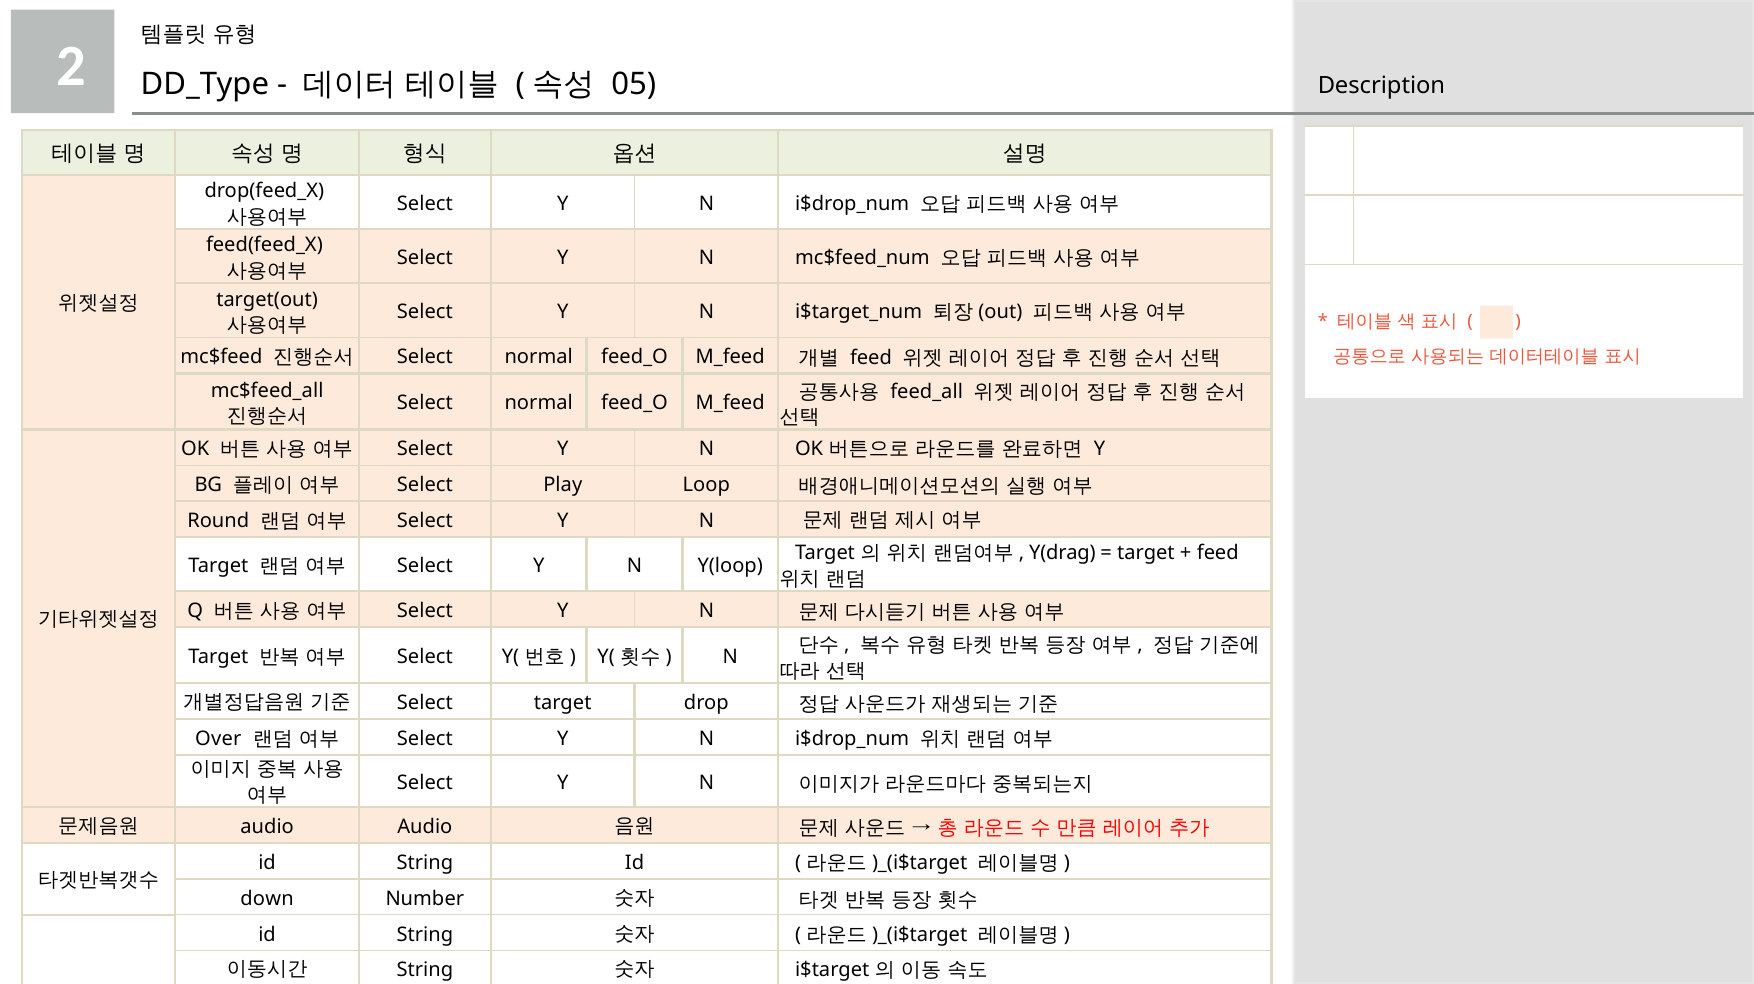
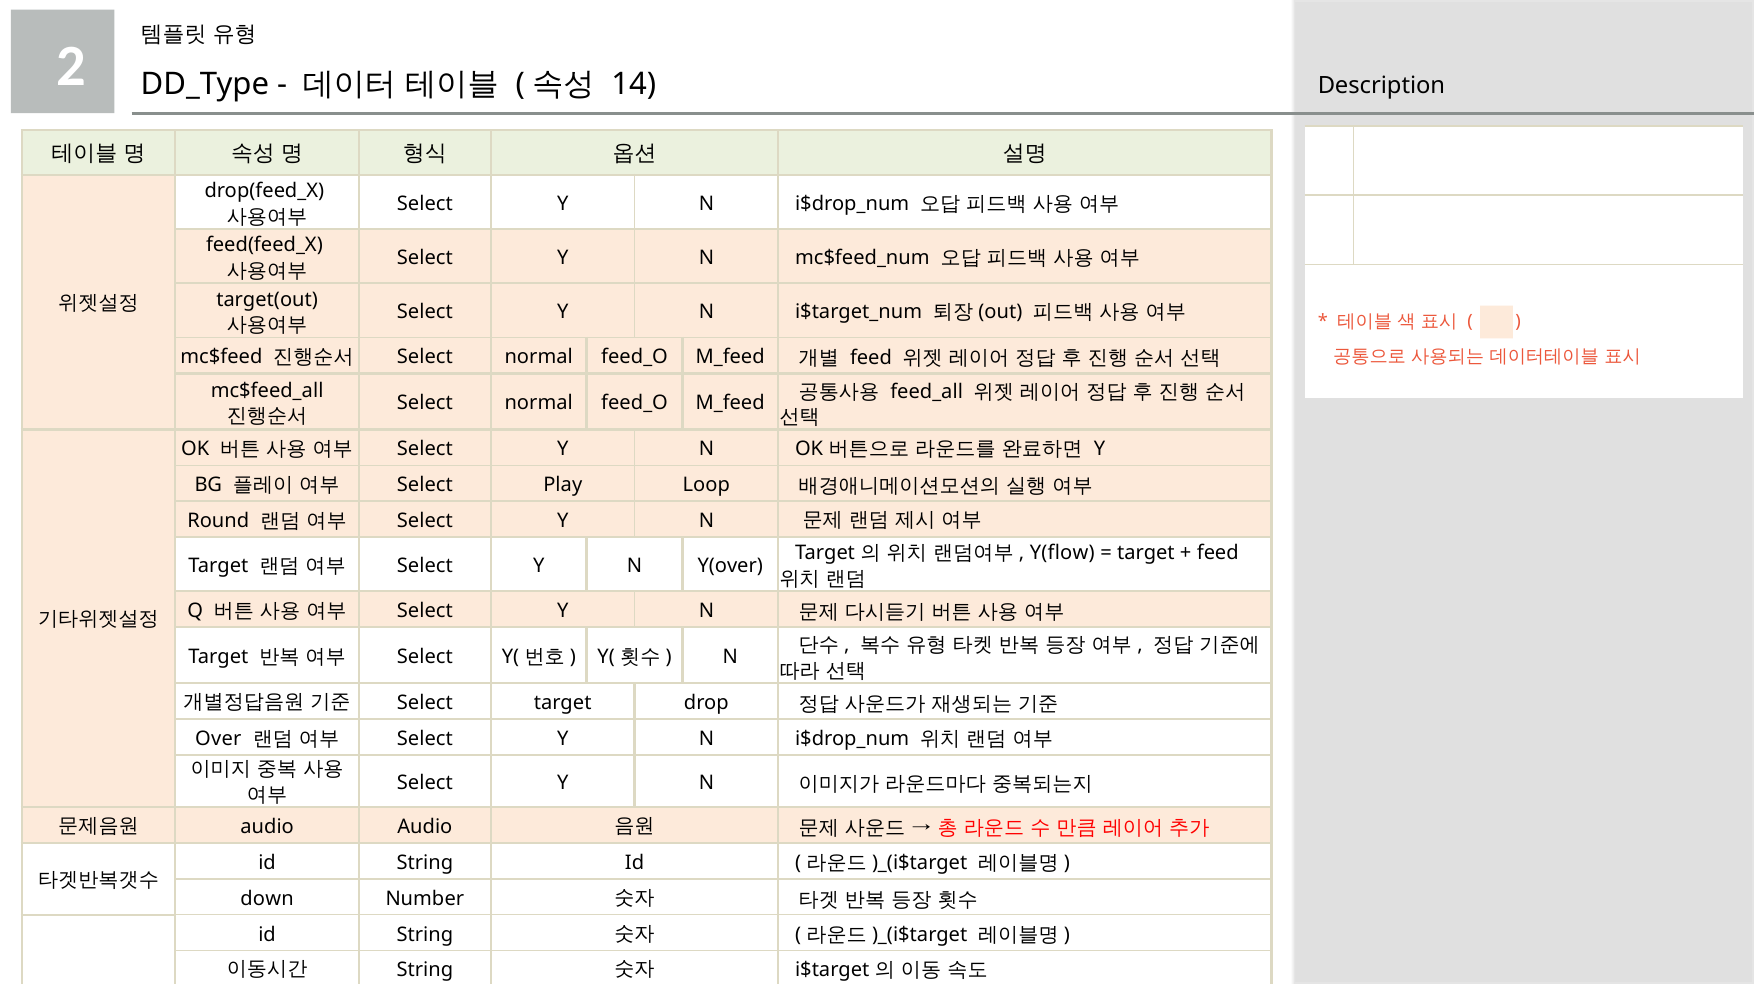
05: 05 -> 14 (634, 85)
Y(drag: Y(drag -> Y(flow (1062, 553)
Y(loop: Y(loop -> Y(over (730, 566)
